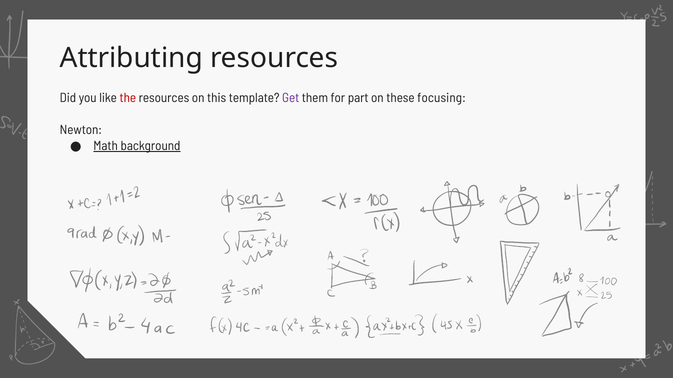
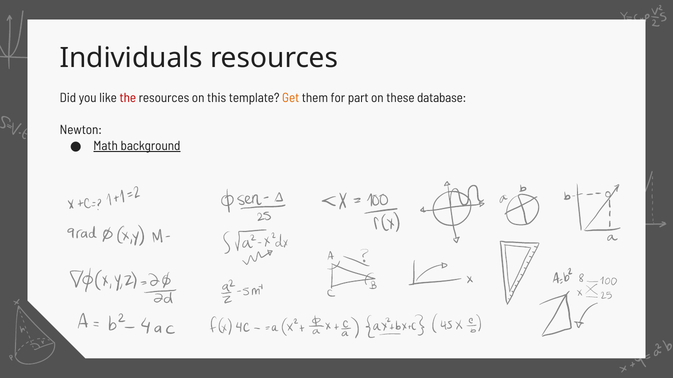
Attributing: Attributing -> Individuals (131, 58)
Get colour: purple -> orange (291, 98)
focusing: focusing -> database (442, 98)
